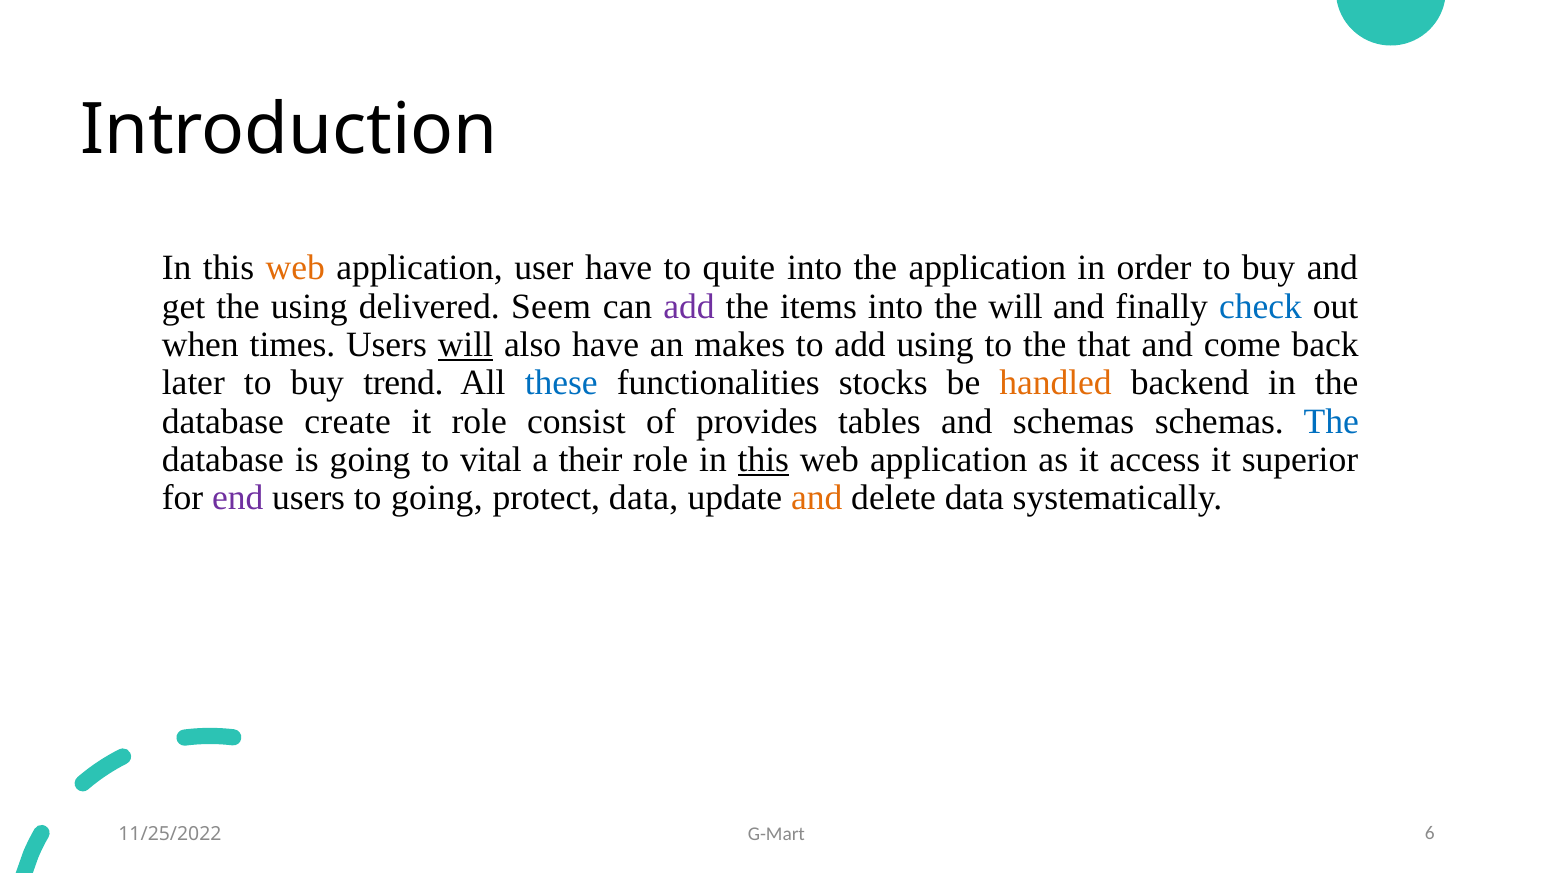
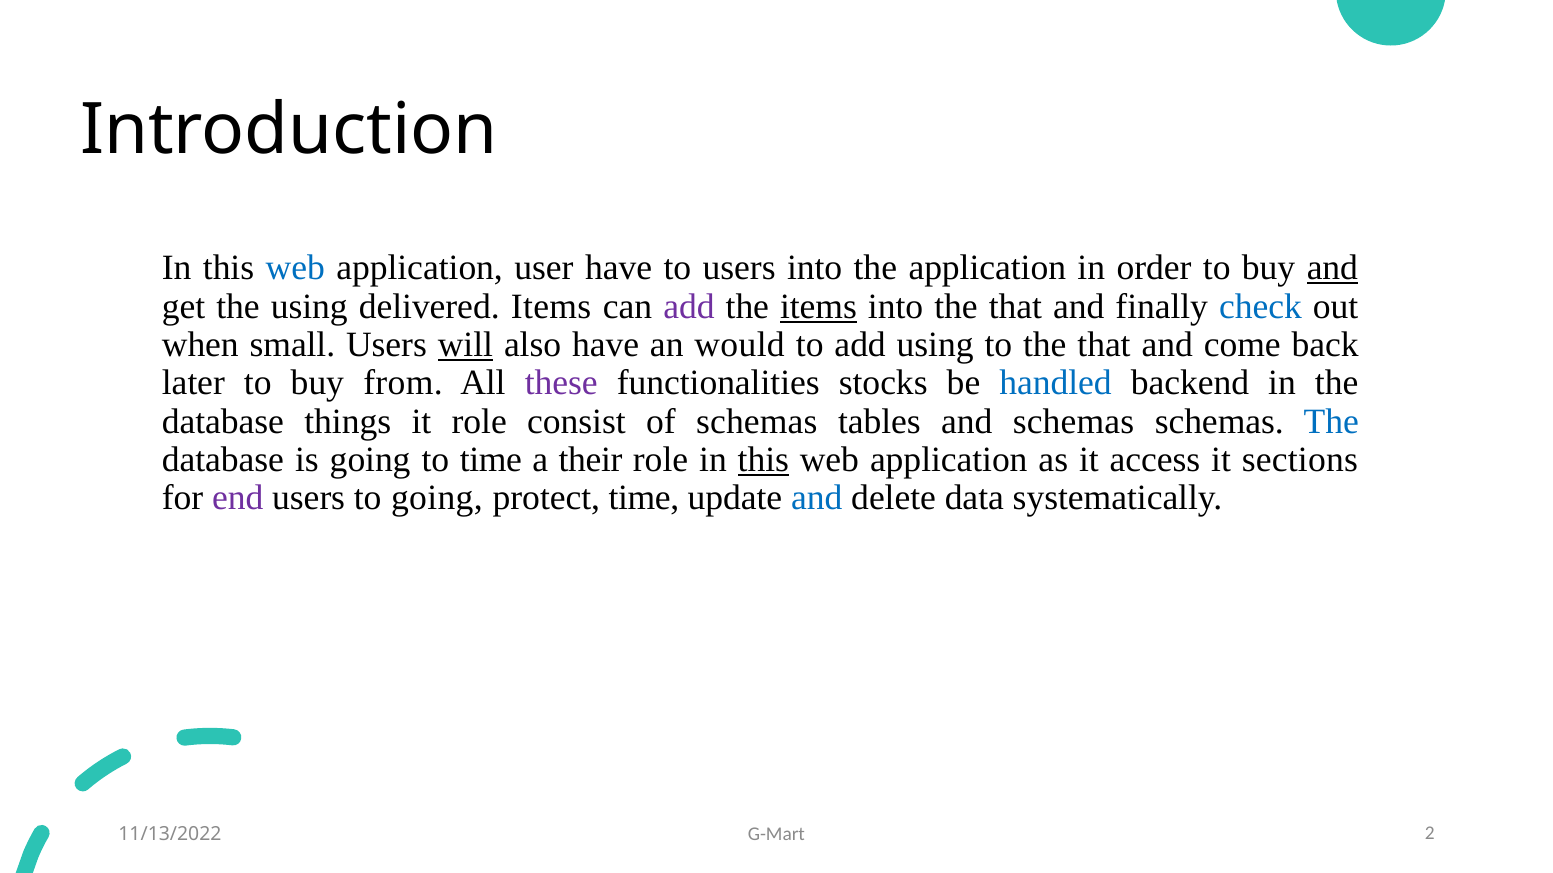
web colour: orange -> blue (295, 268)
to quite: quite -> users (739, 268)
and underline: none -> present (1332, 268)
delivered Seem: Seem -> Items (551, 307)
items underline: none -> present (819, 307)
into the will: will -> that (1015, 307)
times: times -> small (292, 345)
makes: makes -> would (740, 345)
trend: trend -> from (403, 383)
these colour: blue -> purple (561, 383)
handled colour: orange -> blue (1056, 383)
create: create -> things (348, 422)
of provides: provides -> schemas (757, 422)
to vital: vital -> time (491, 460)
superior: superior -> sections (1300, 460)
protect data: data -> time (644, 499)
and colour: orange -> blue (817, 499)
11/25/2022: 11/25/2022 -> 11/13/2022 (170, 834)
6: 6 -> 2 (1430, 834)
